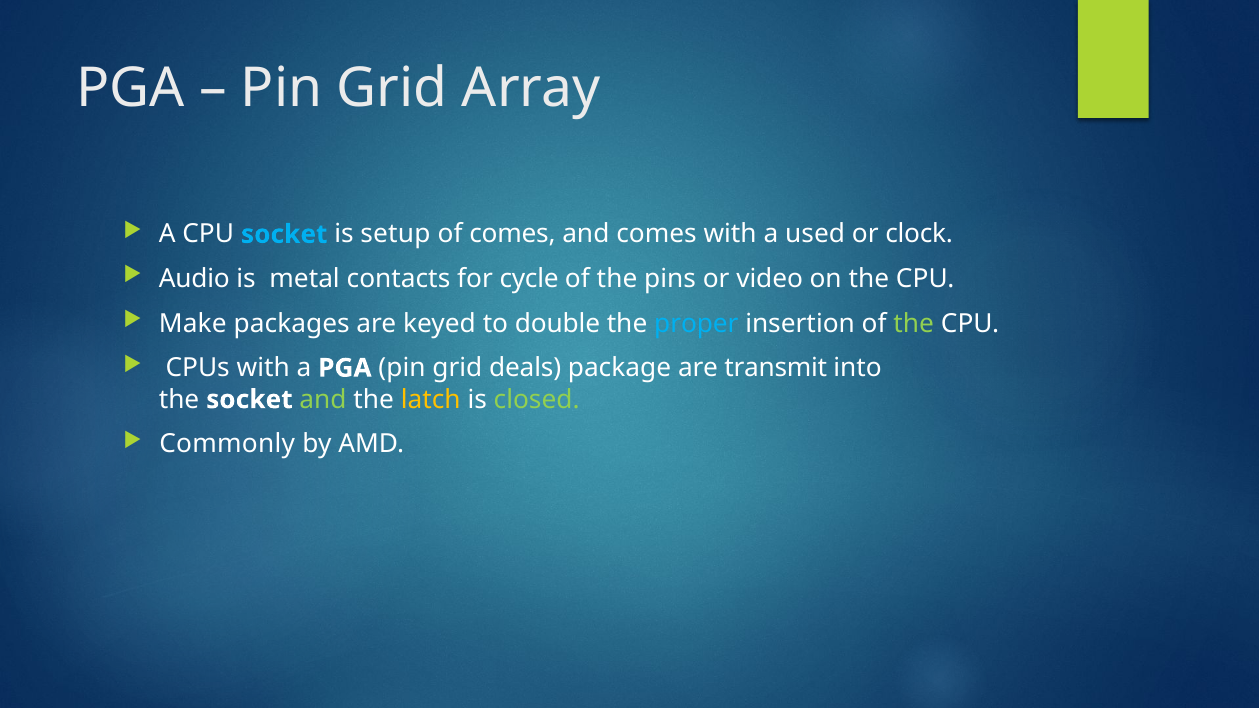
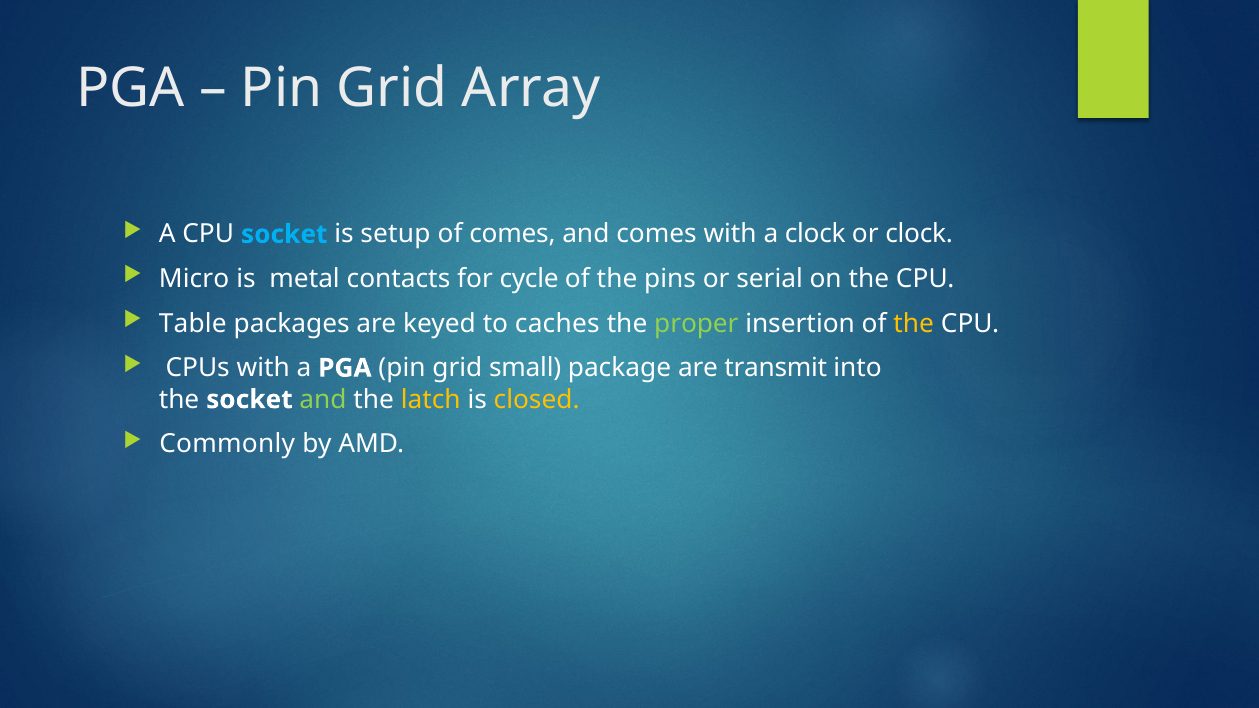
a used: used -> clock (815, 234)
Audio: Audio -> Micro (194, 279)
video: video -> serial (770, 279)
Make: Make -> Table (193, 324)
double: double -> caches (557, 324)
proper colour: light blue -> light green (696, 324)
the colour: light green -> yellow (914, 324)
deals: deals -> small (525, 368)
closed colour: light green -> yellow (537, 400)
